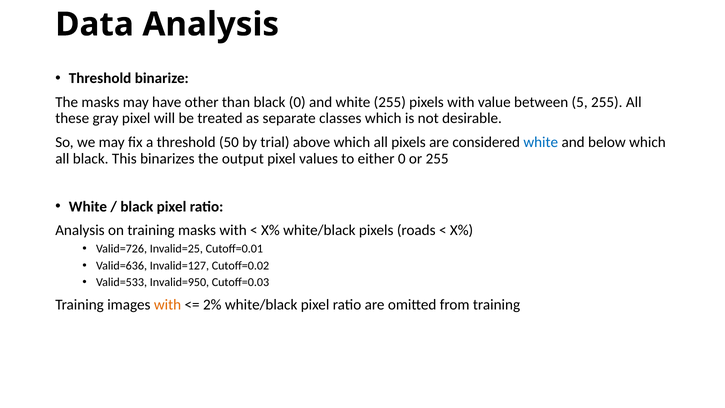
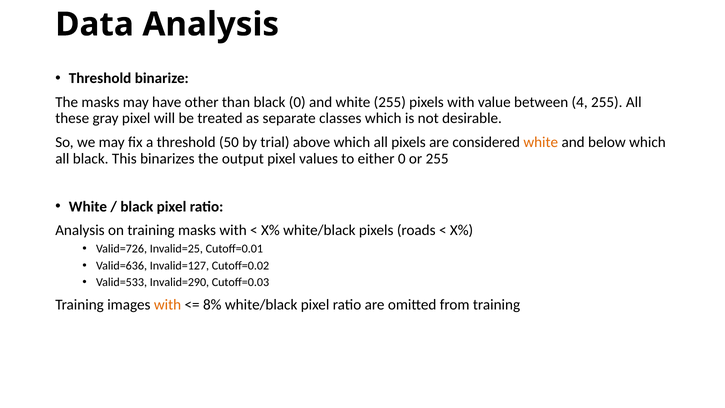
5: 5 -> 4 (580, 102)
white colour: blue -> orange (541, 142)
Invalid=950: Invalid=950 -> Invalid=290 (179, 282)
2%: 2% -> 8% (212, 305)
